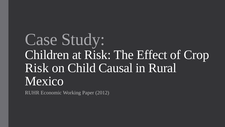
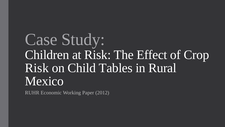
Causal: Causal -> Tables (116, 68)
